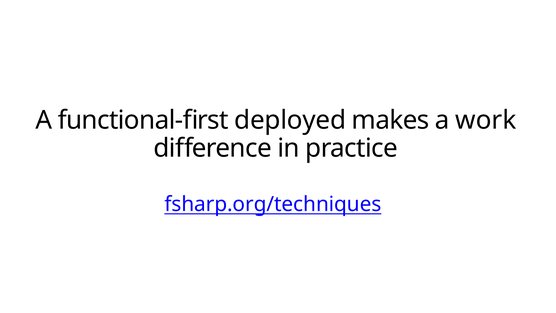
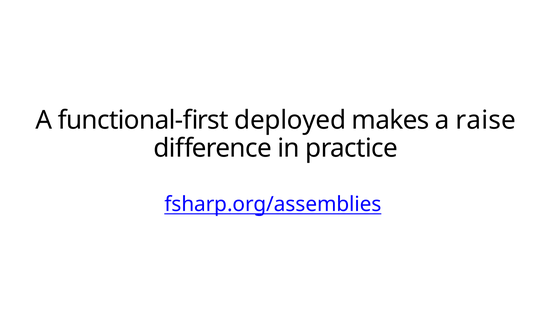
work: work -> raise (486, 120)
fsharp.org/techniques: fsharp.org/techniques -> fsharp.org/assemblies (273, 204)
